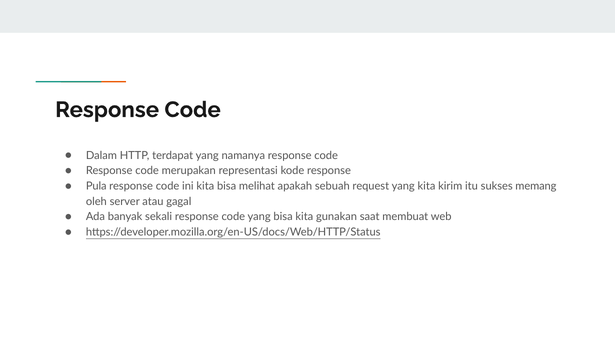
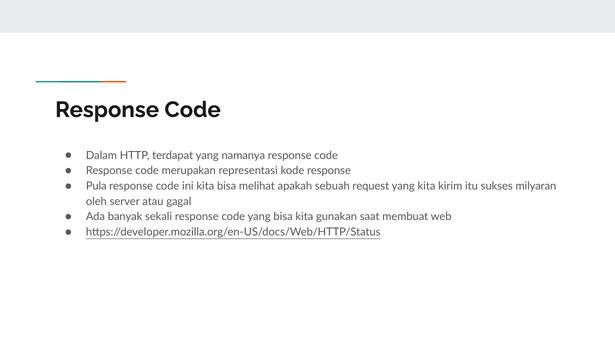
memang: memang -> milyaran (536, 186)
